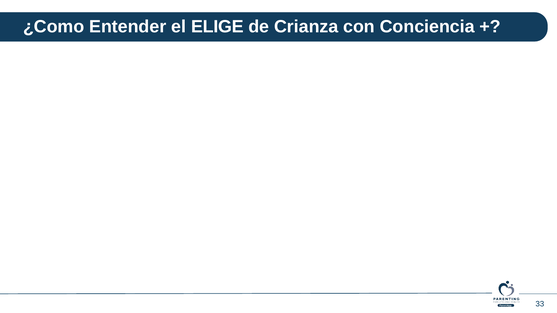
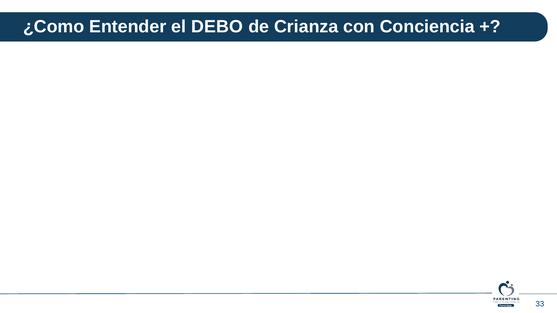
ELIGE: ELIGE -> DEBO (217, 27)
